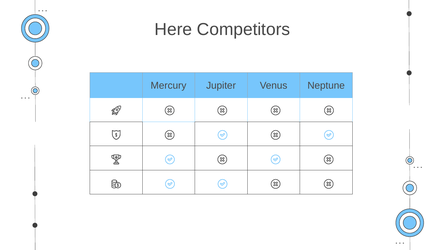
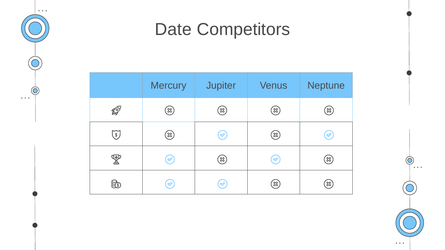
Here: Here -> Date (173, 29)
